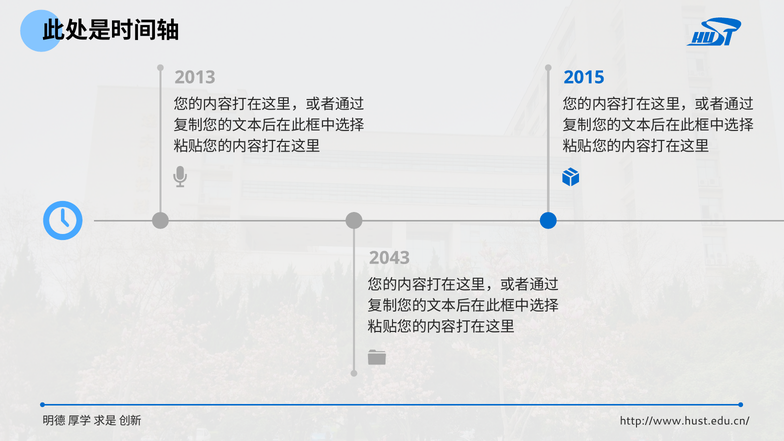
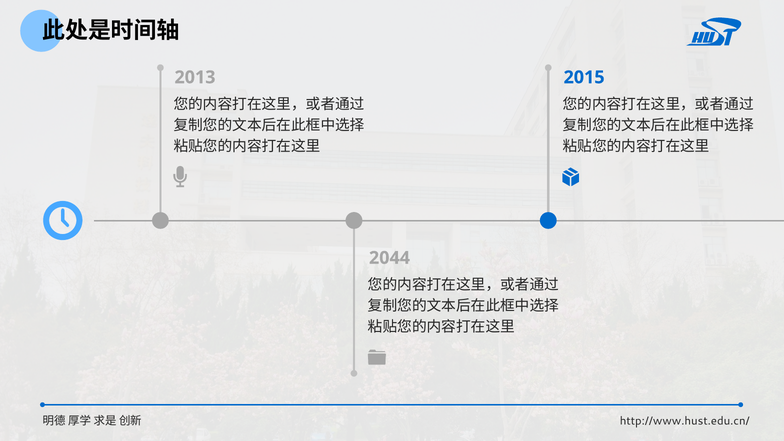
2043: 2043 -> 2044 (389, 258)
